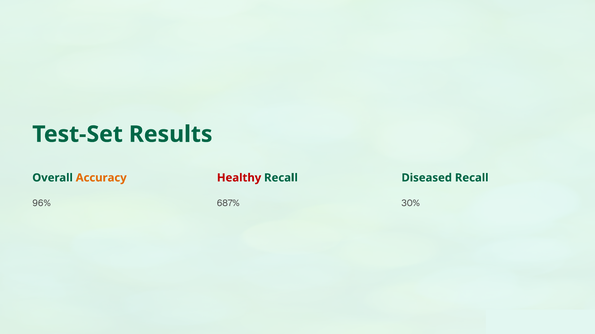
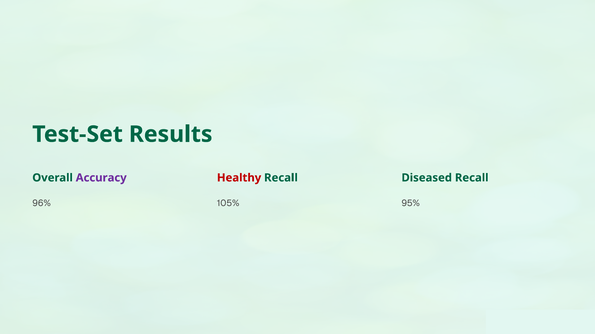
Accuracy colour: orange -> purple (101, 178)
687%: 687% -> 105% (228, 203)
30%: 30% -> 95% (411, 203)
